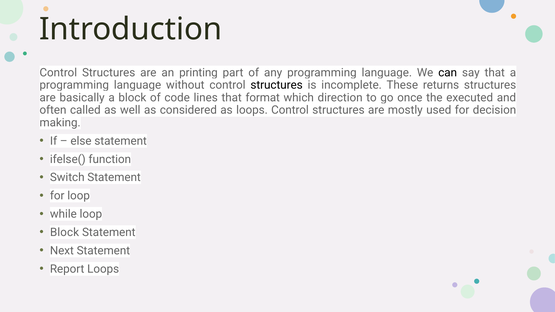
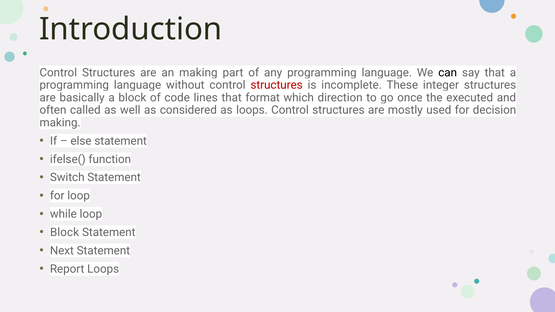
an printing: printing -> making (198, 73)
structures colour: black -> red (277, 85)
returns: returns -> integer (441, 85)
